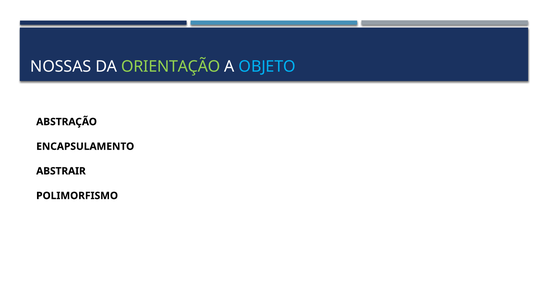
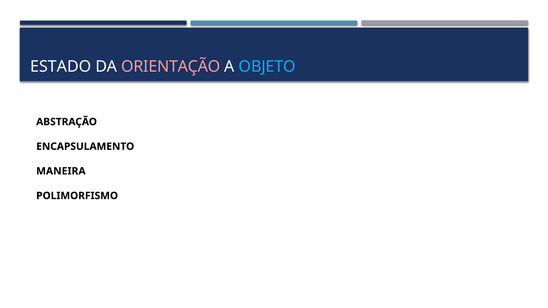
NOSSAS: NOSSAS -> ESTADO (61, 67)
ORIENTAÇÃO colour: light green -> pink (171, 67)
ABSTRAIR: ABSTRAIR -> MANEIRA (61, 171)
